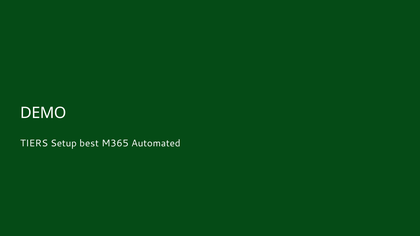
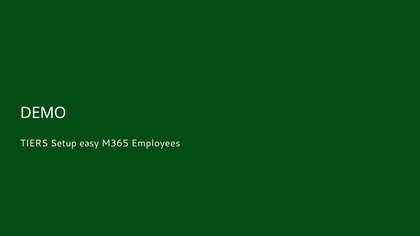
best: best -> easy (89, 143)
Automated: Automated -> Employees (156, 143)
